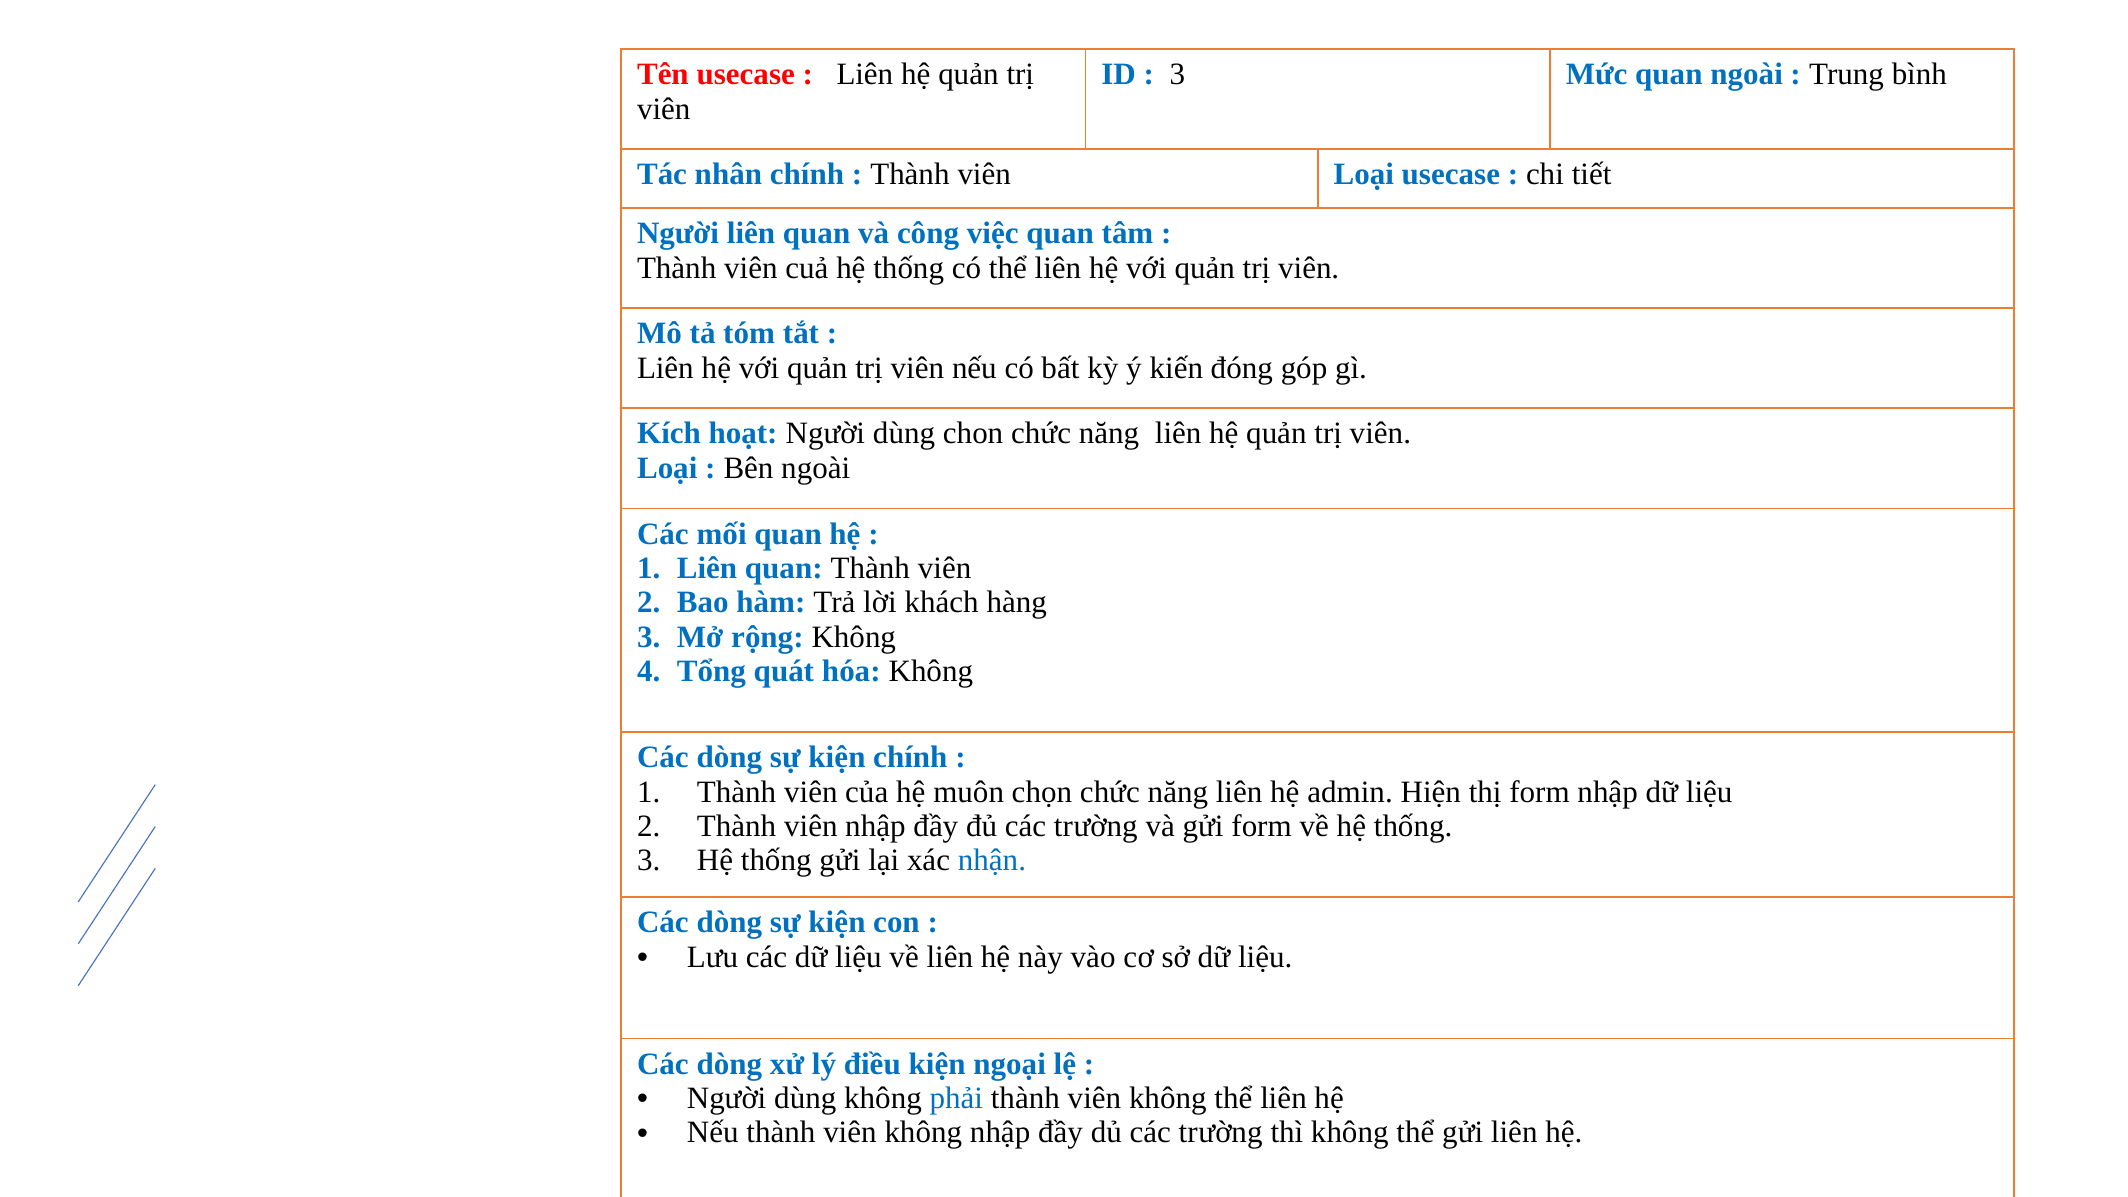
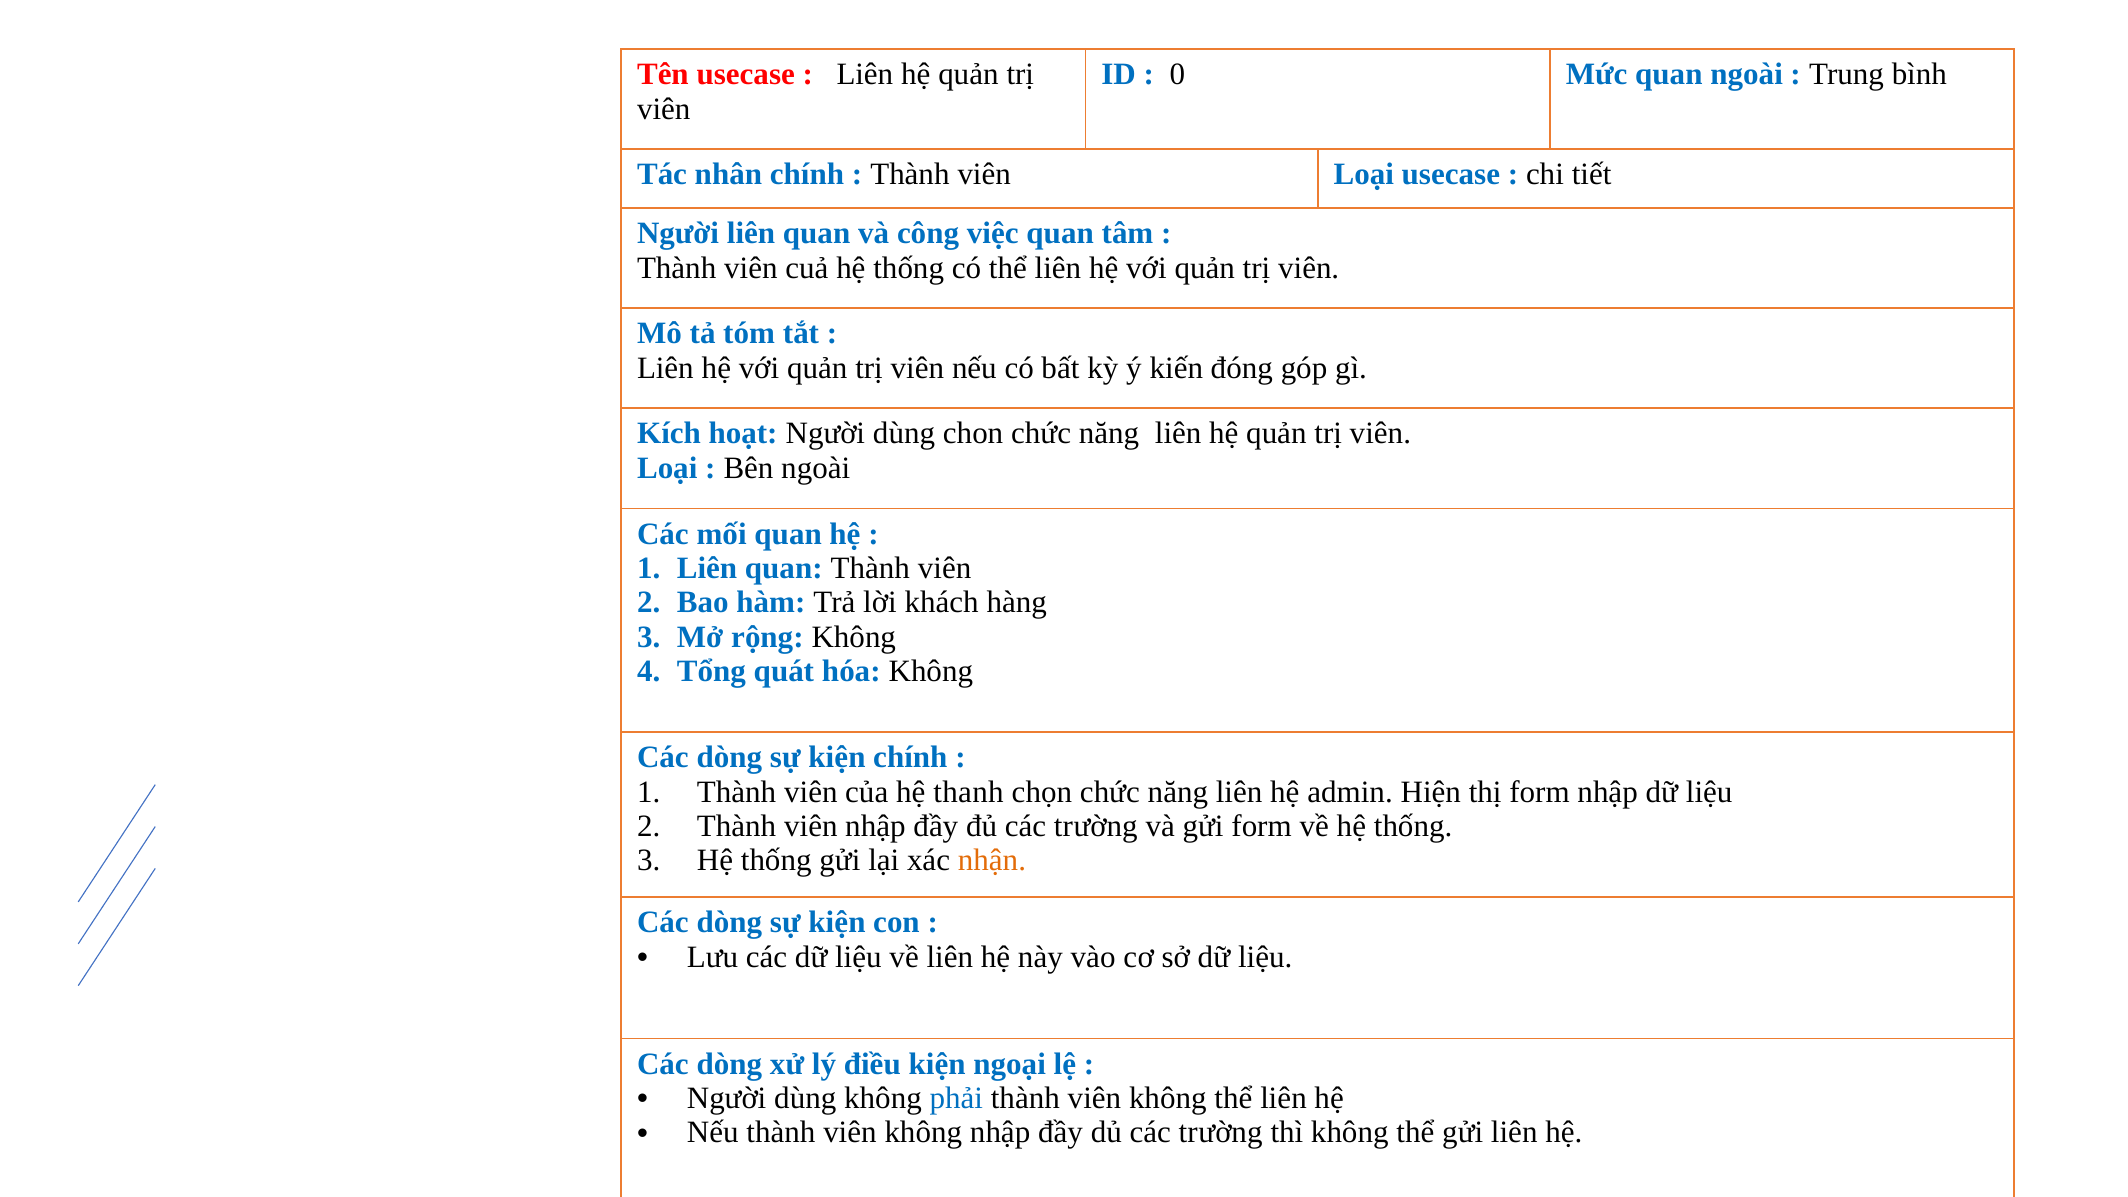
3: 3 -> 0 (1177, 75)
muôn: muôn -> thanh (969, 792)
nhận colour: blue -> orange (992, 861)
